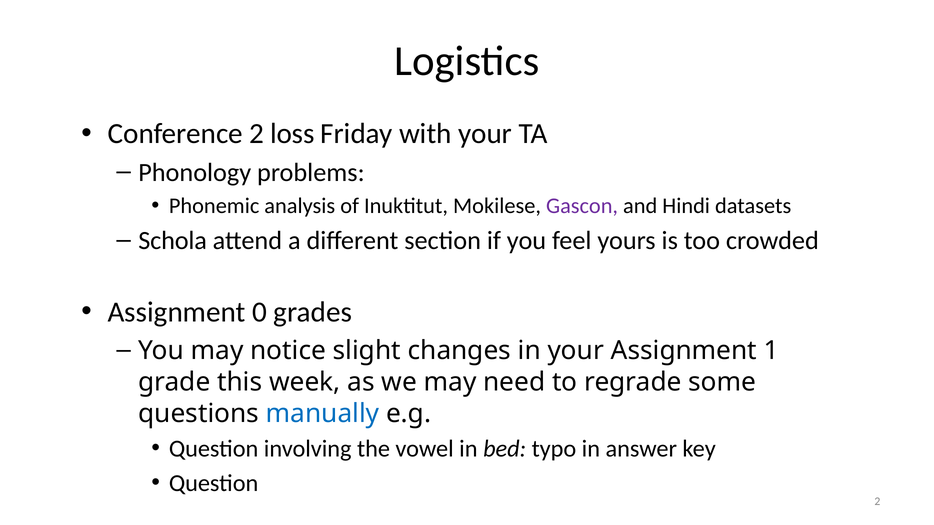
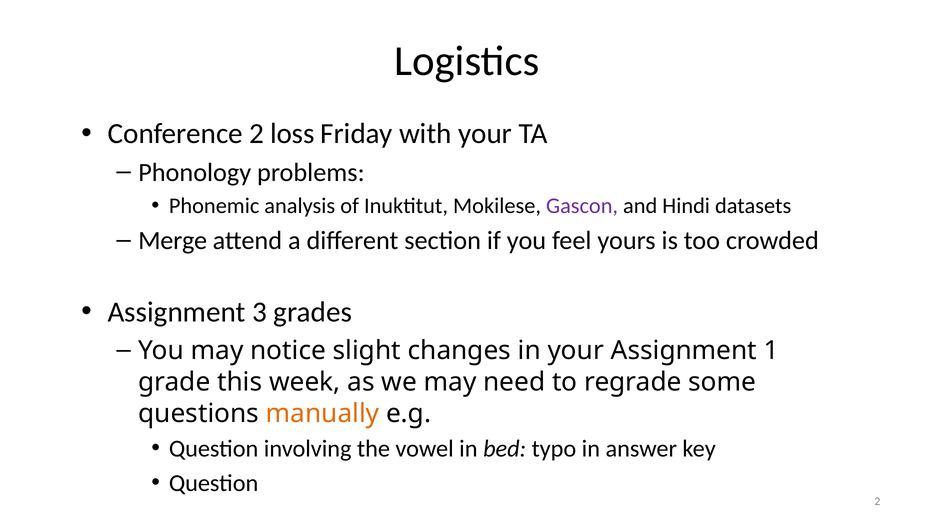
Schola: Schola -> Merge (173, 241)
0: 0 -> 3 (259, 312)
manually colour: blue -> orange (323, 414)
